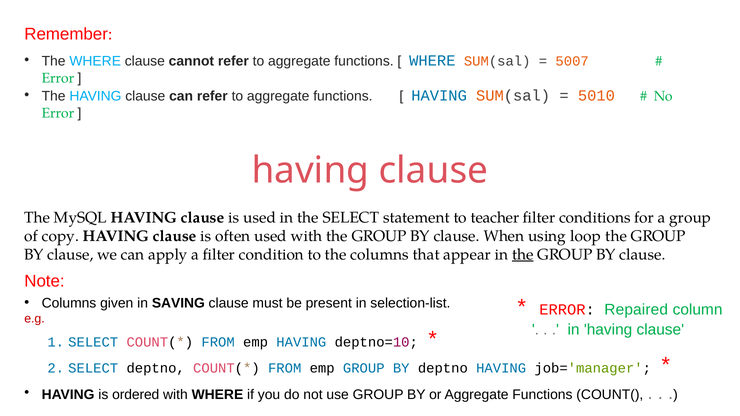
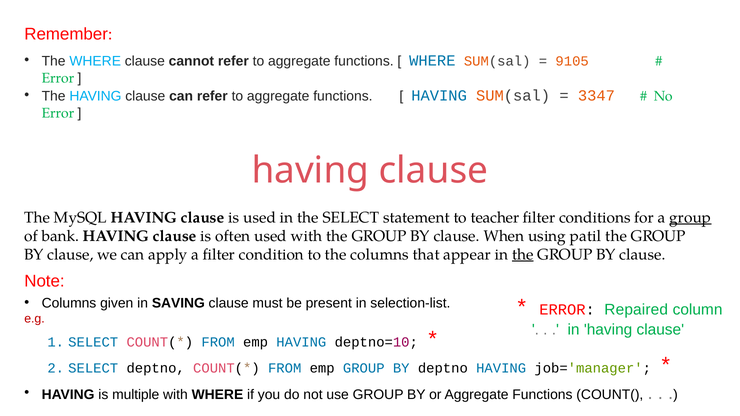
5007: 5007 -> 9105 (572, 61)
5010: 5010 -> 3347 (596, 96)
group underline: none -> present (690, 218)
copy: copy -> bank (60, 236)
loop: loop -> patil (586, 236)
ordered: ordered -> multiple (136, 395)
